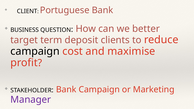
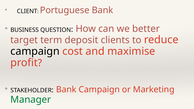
Manager colour: purple -> green (31, 100)
